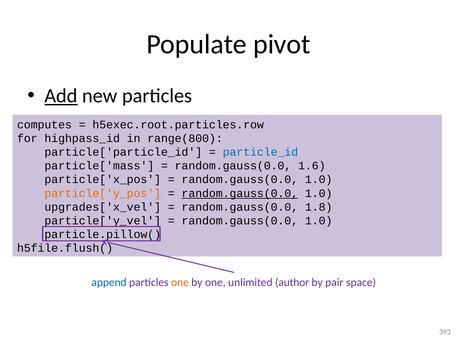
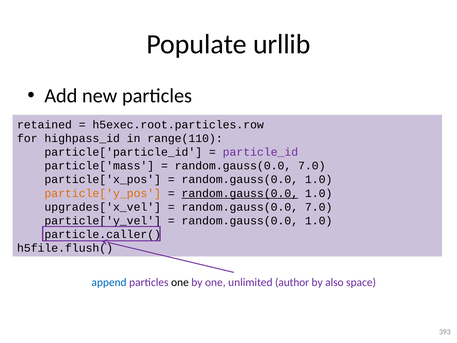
pivot: pivot -> urllib (282, 44)
Add underline: present -> none (61, 96)
computes: computes -> retained (44, 125)
range(800: range(800 -> range(110 (185, 138)
particle_id colour: blue -> purple (260, 152)
1.6: 1.6 -> 7.0 (312, 166)
1.8: 1.8 -> 7.0 (319, 207)
particle.pillow(: particle.pillow( -> particle.caller( (103, 234)
one colour: orange -> black (180, 282)
pair: pair -> also (334, 282)
